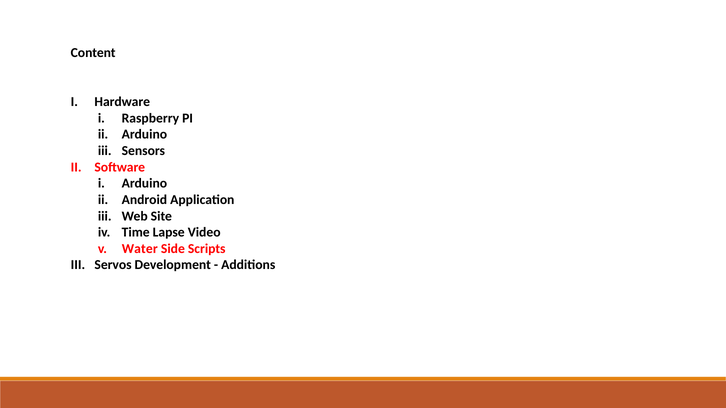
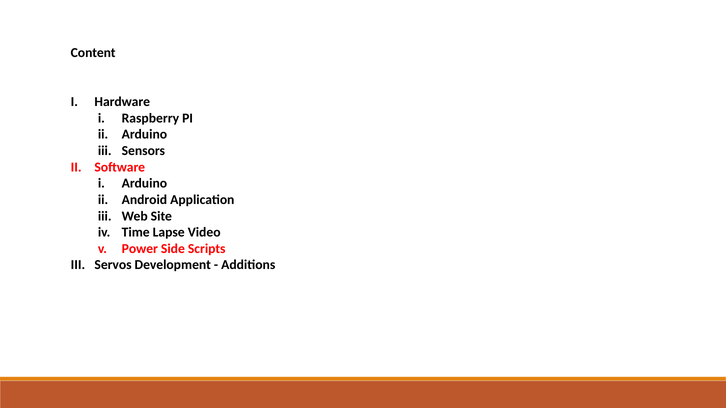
Water: Water -> Power (140, 249)
